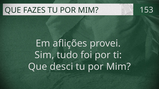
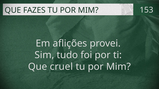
desci: desci -> cruel (61, 67)
